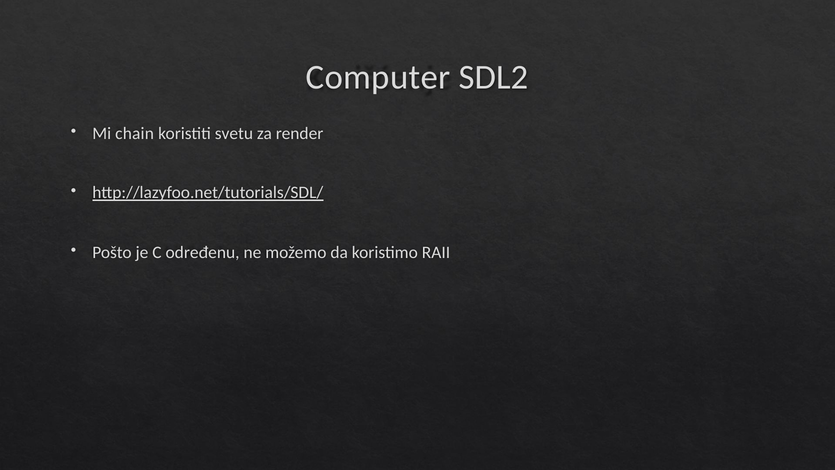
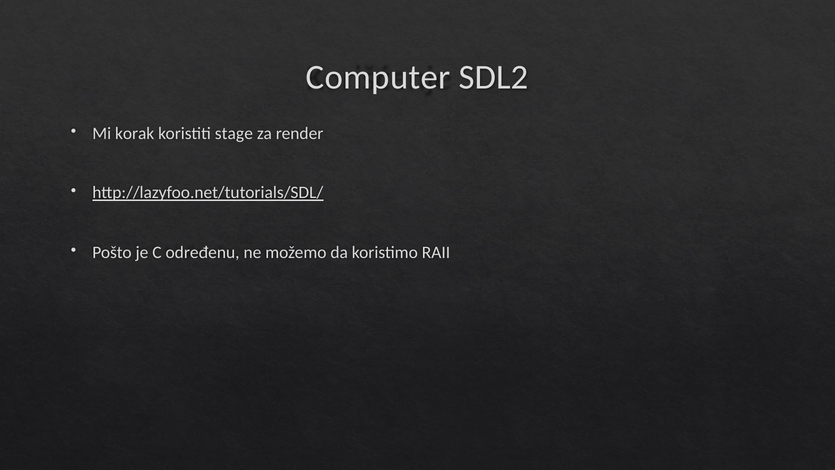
chain: chain -> korak (135, 133)
svetu: svetu -> stage (234, 133)
